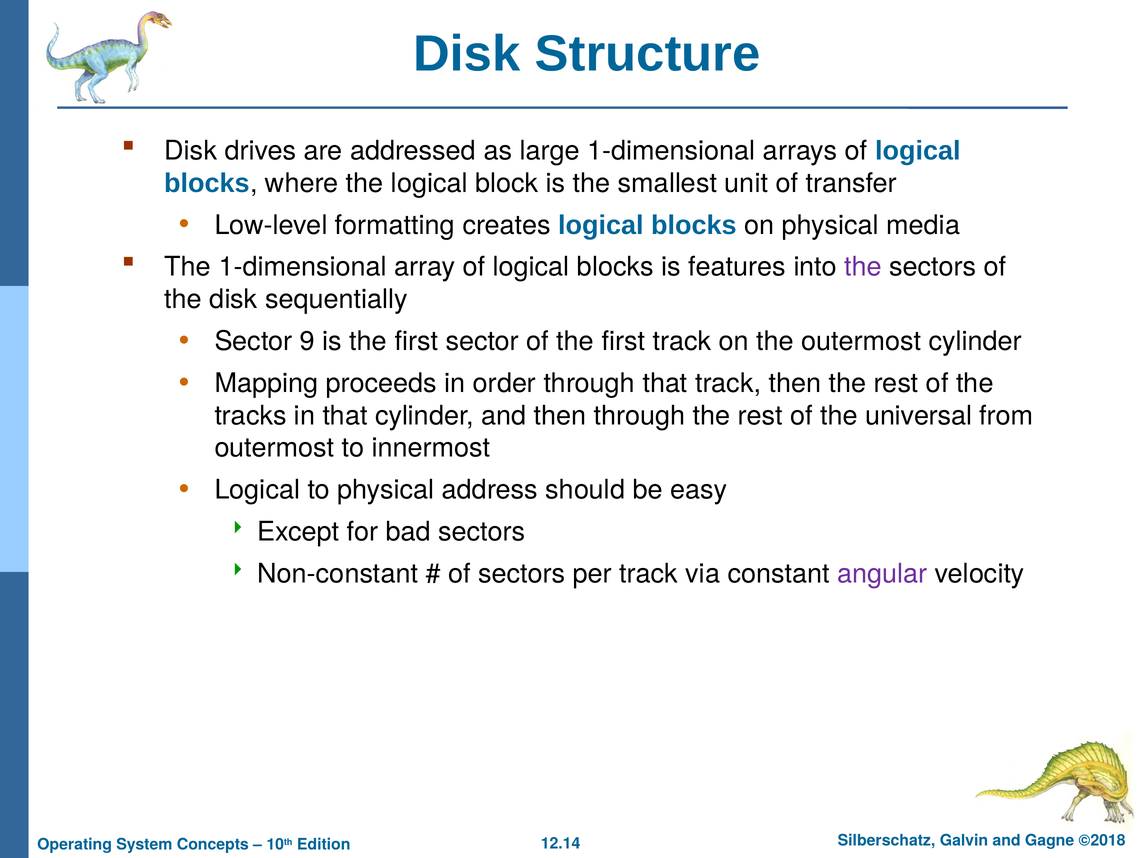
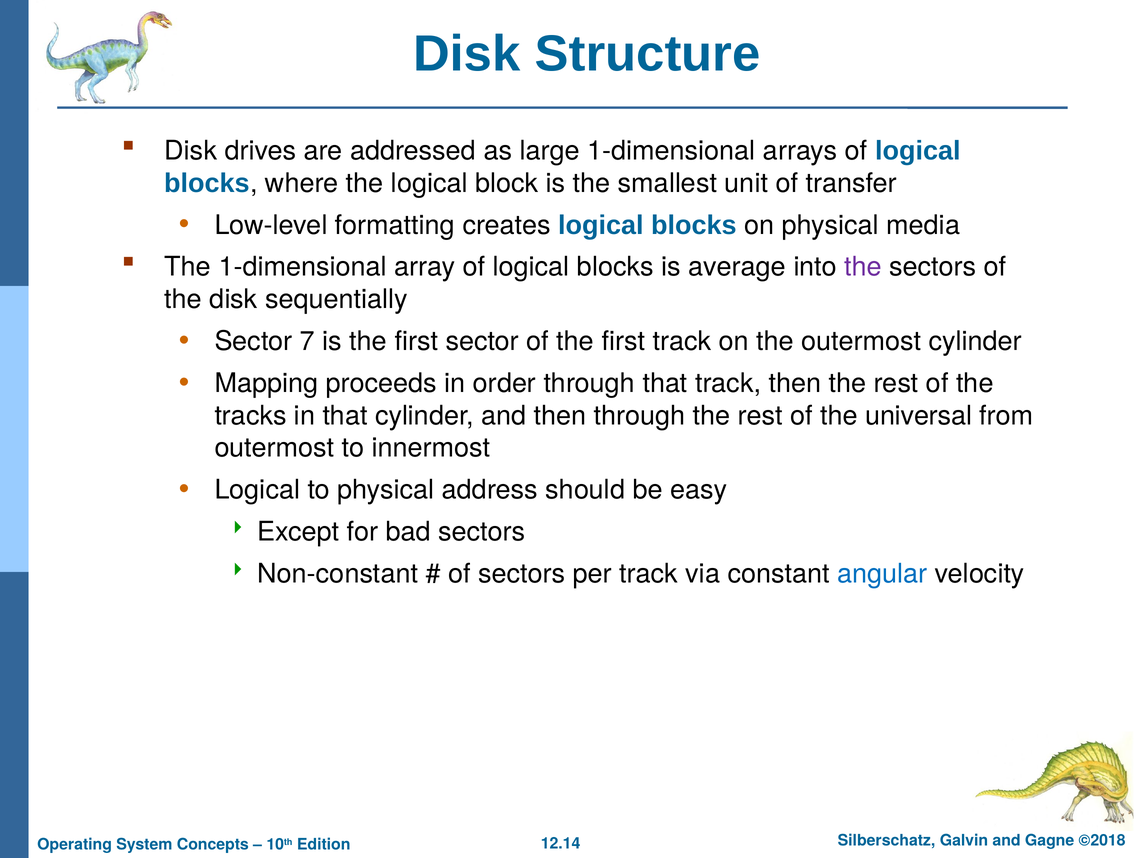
features: features -> average (737, 267)
9: 9 -> 7 (307, 341)
angular colour: purple -> blue (882, 574)
